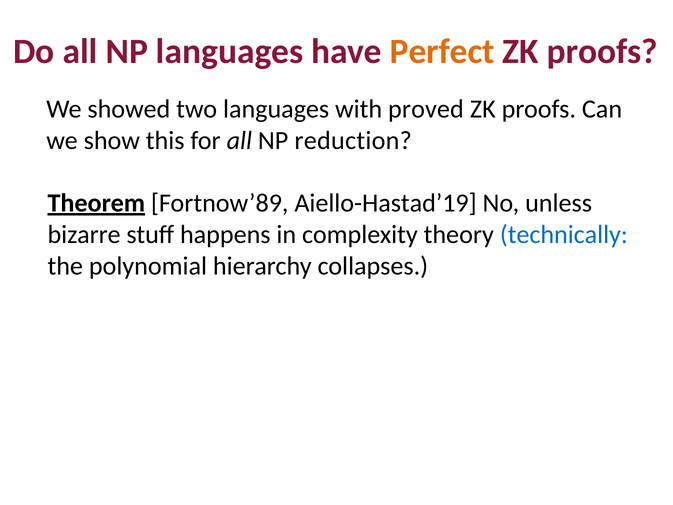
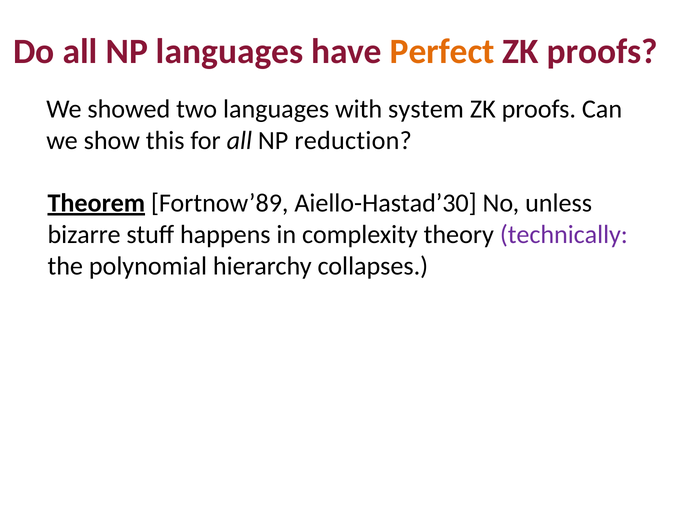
proved: proved -> system (426, 109)
Aiello-Hastad’19: Aiello-Hastad’19 -> Aiello-Hastad’30 (386, 203)
technically colour: blue -> purple (564, 234)
